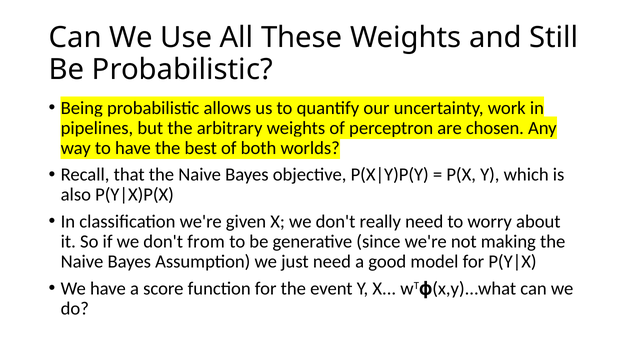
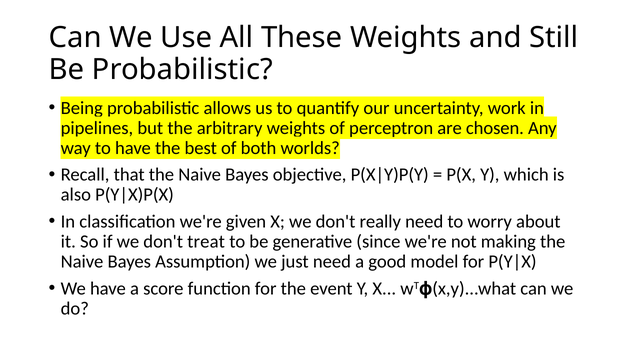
from: from -> treat (206, 242)
